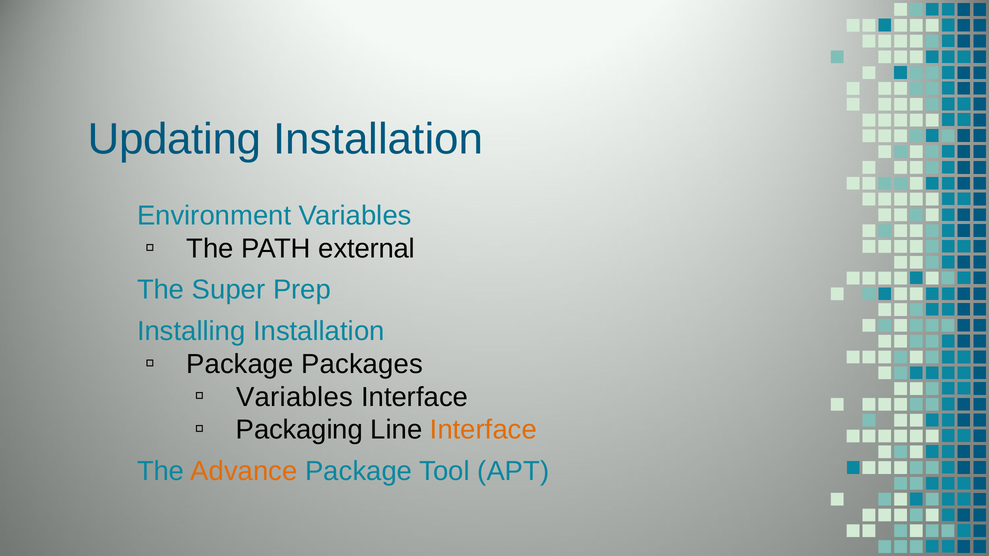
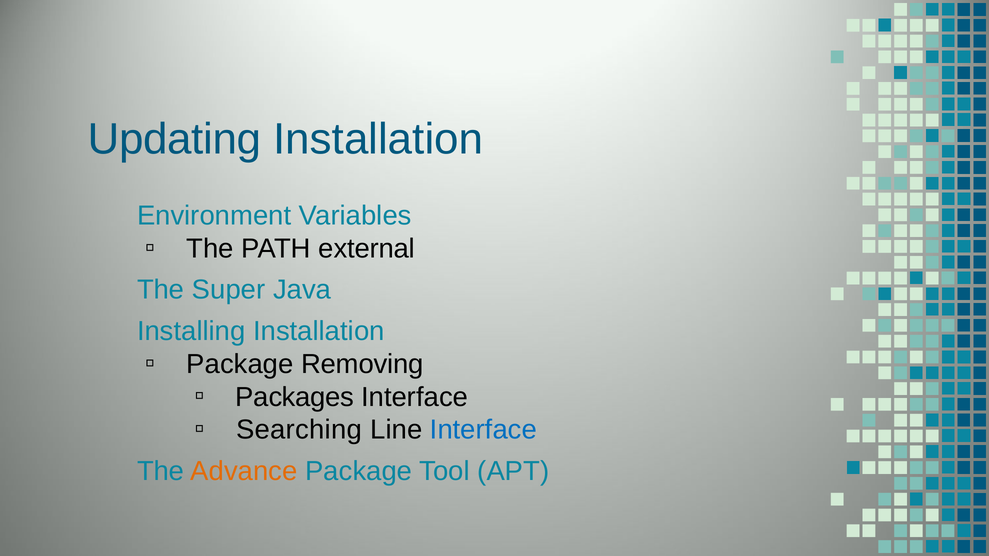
Prep: Prep -> Java (302, 290)
Packages: Packages -> Removing (362, 364)
Variables: Variables -> Packages (295, 397)
Packaging: Packaging -> Searching (299, 430)
Interface colour: orange -> blue (483, 430)
